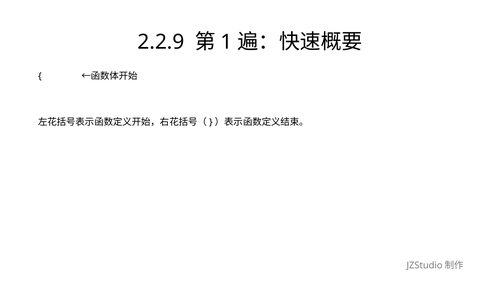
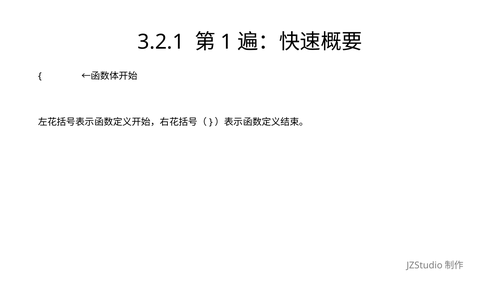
2.2.9: 2.2.9 -> 3.2.1 (161, 42)
